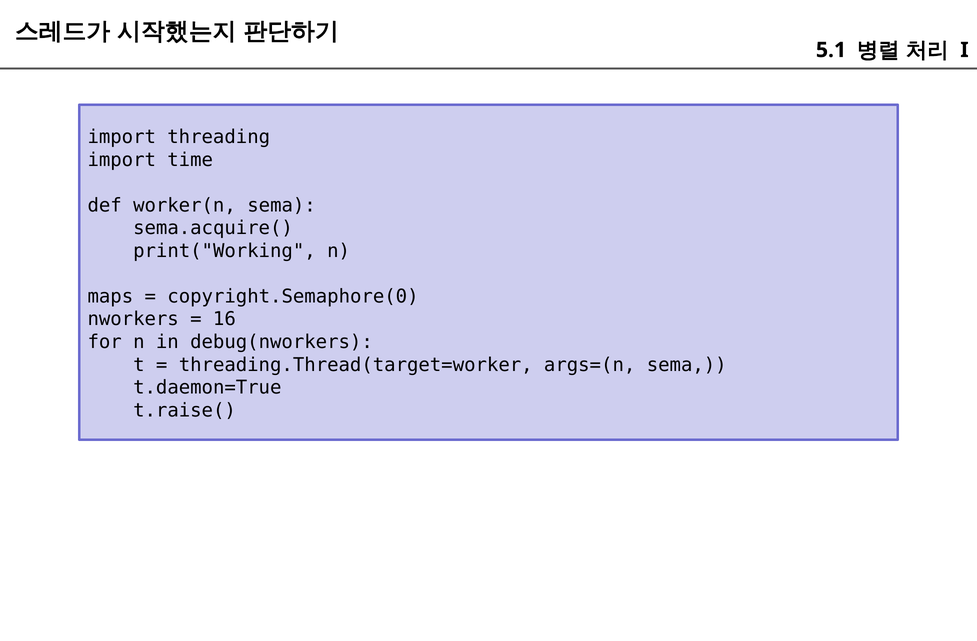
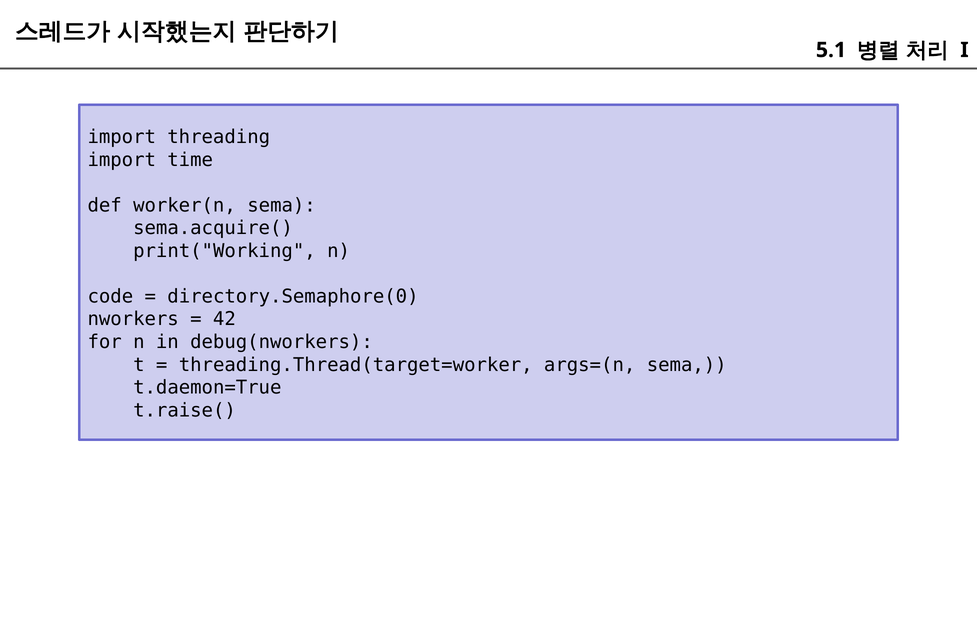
maps: maps -> code (110, 297)
copyright.Semaphore(0: copyright.Semaphore(0 -> directory.Semaphore(0 (293, 297)
16: 16 -> 42 (224, 320)
